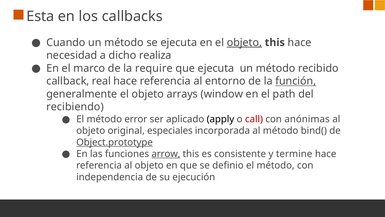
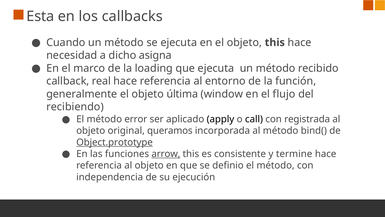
objeto underline: present -> none (244, 42)
realiza: realiza -> asigna (155, 55)
require: require -> loading (154, 68)
función underline: present -> none (296, 81)
arrays: arrays -> última (182, 94)
path: path -> flujo (284, 94)
call colour: red -> black (254, 119)
anónimas: anónimas -> registrada (307, 119)
especiales: especiales -> queramos (170, 131)
